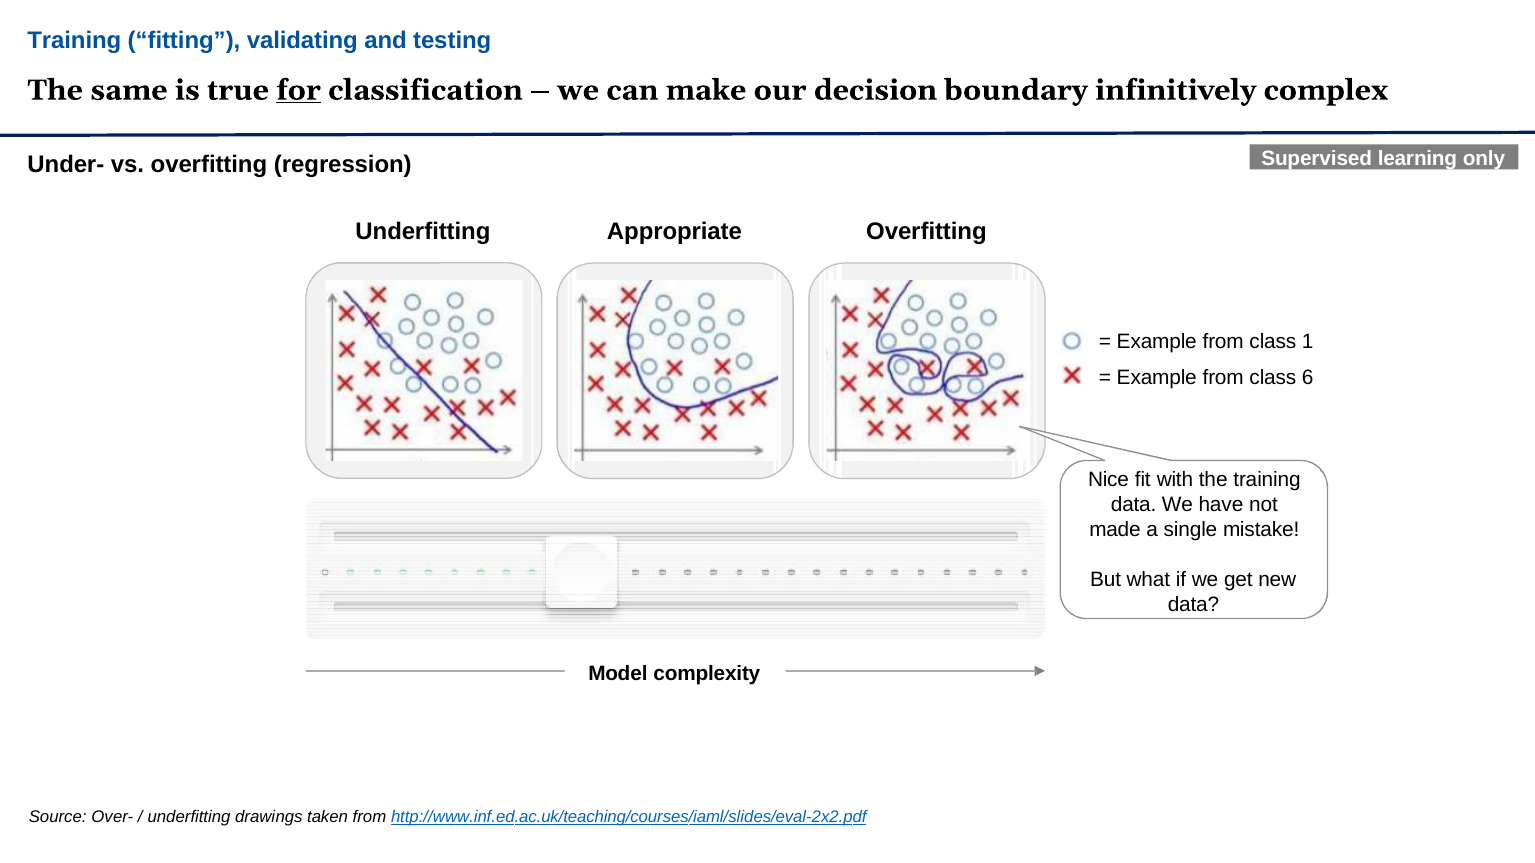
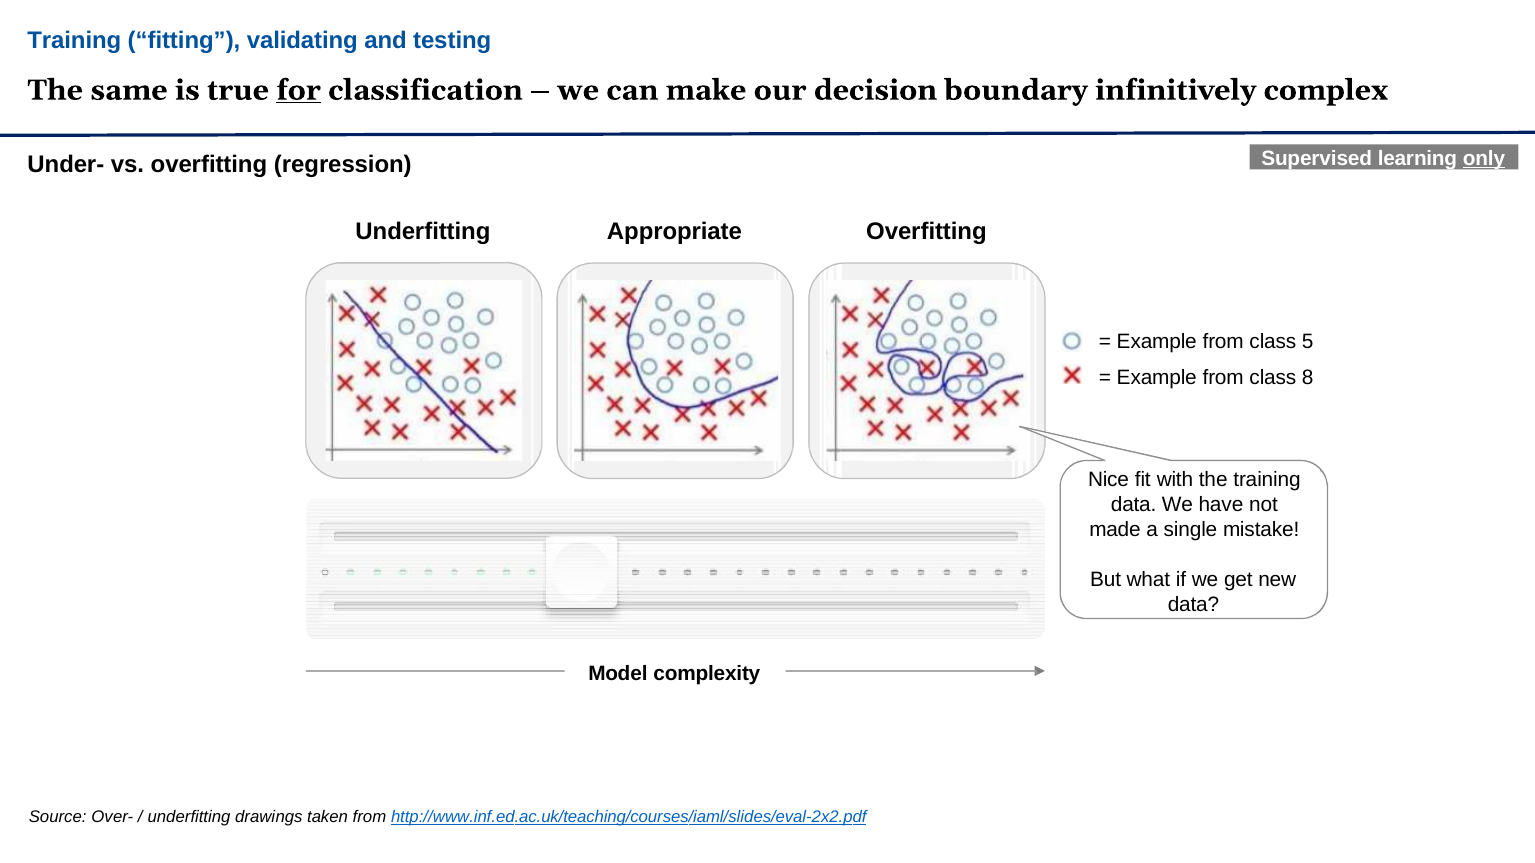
only underline: none -> present (1484, 158)
1: 1 -> 5 (1308, 342)
6: 6 -> 8 (1308, 378)
